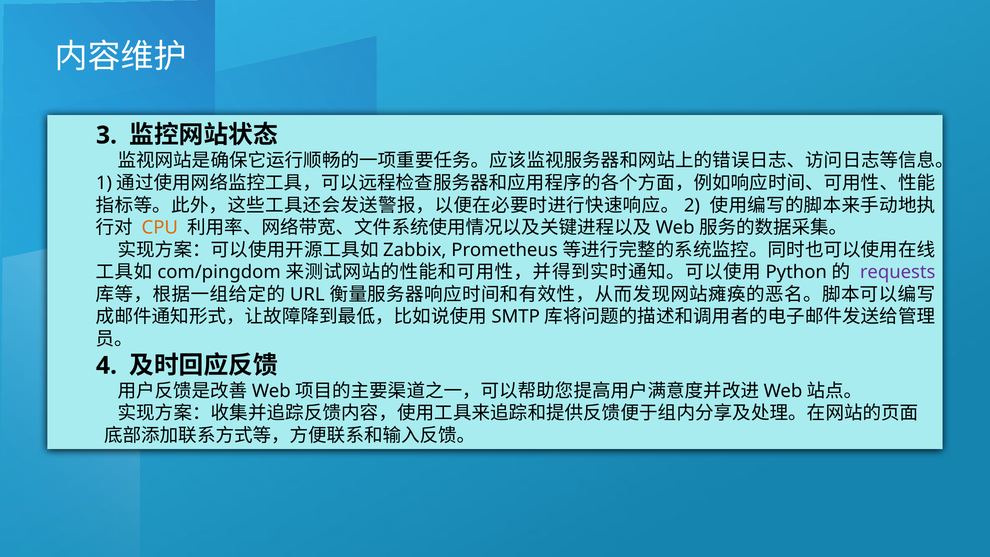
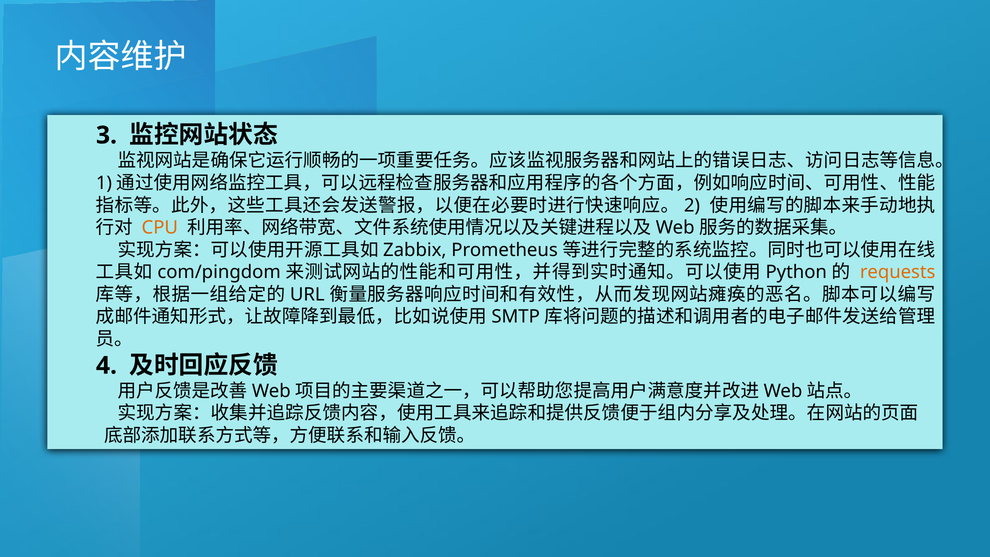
requests colour: purple -> orange (898, 272)
